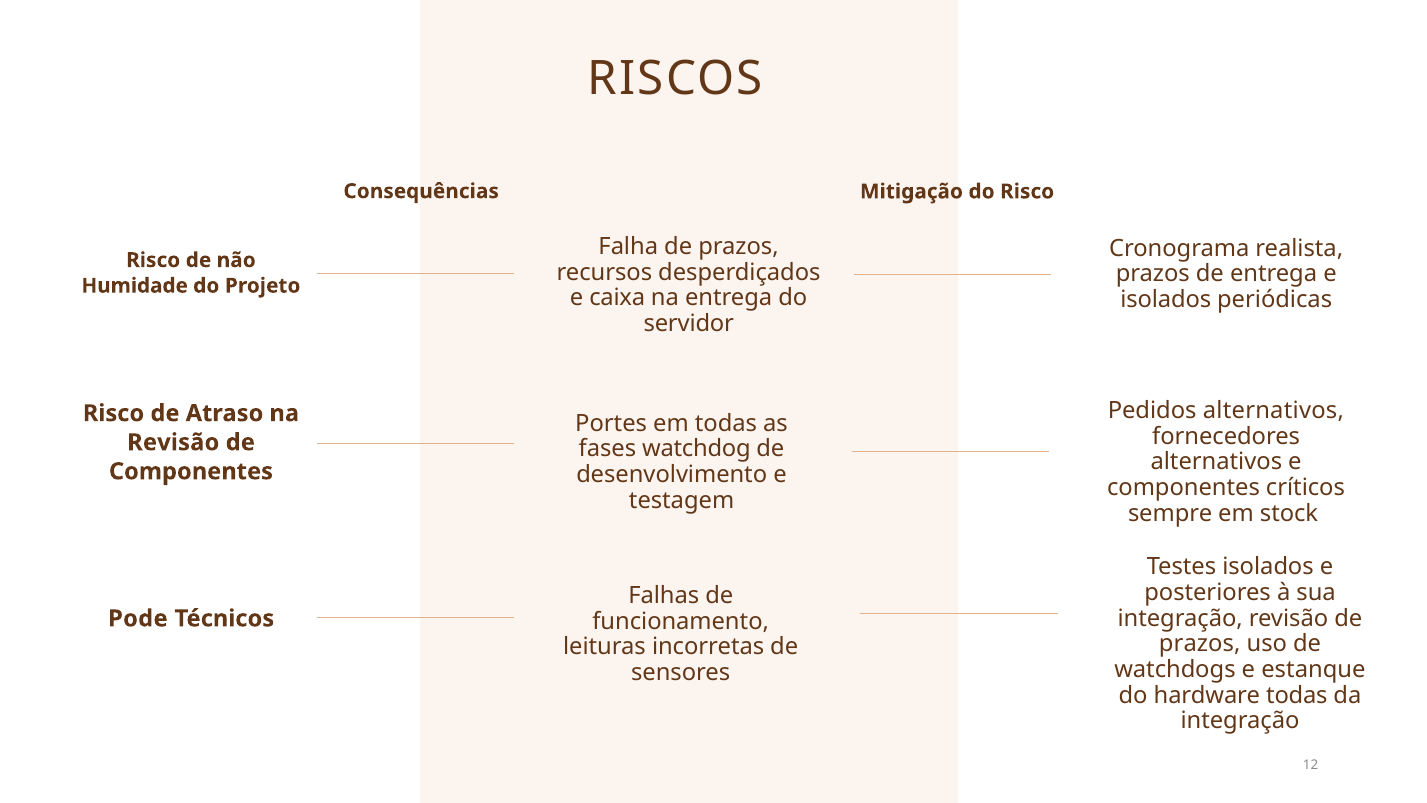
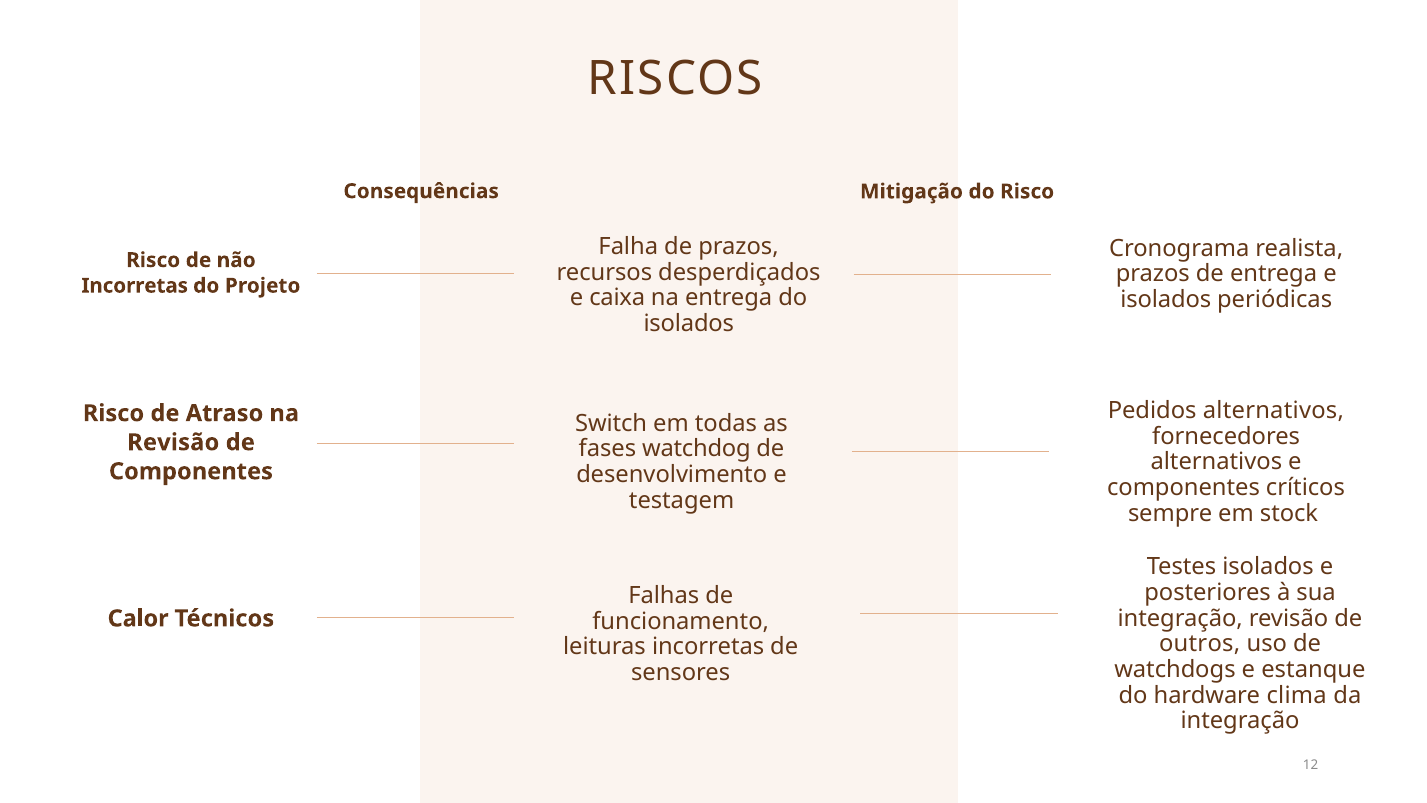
Humidade: Humidade -> Incorretas (135, 286)
servidor: servidor -> isolados (689, 324)
Portes: Portes -> Switch (611, 423)
Pode: Pode -> Calor (138, 618)
prazos: prazos -> outros (1200, 644)
hardware todas: todas -> clima (1297, 695)
